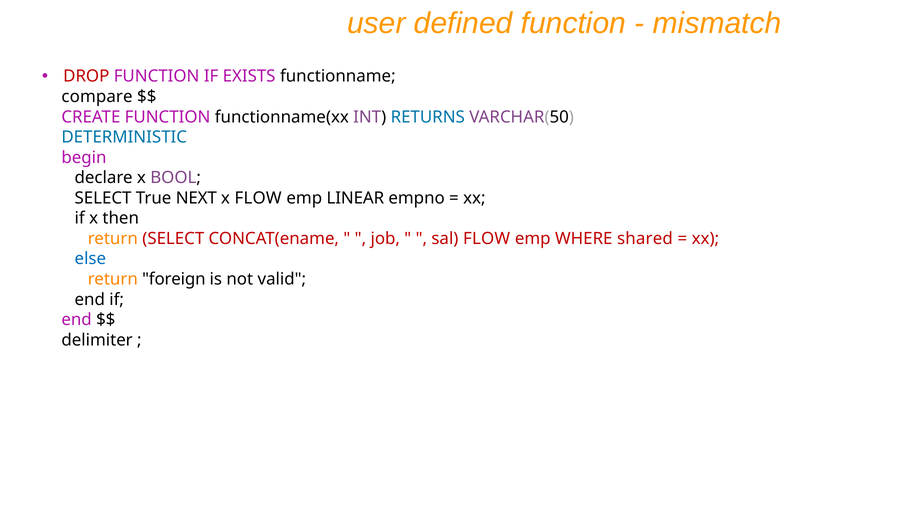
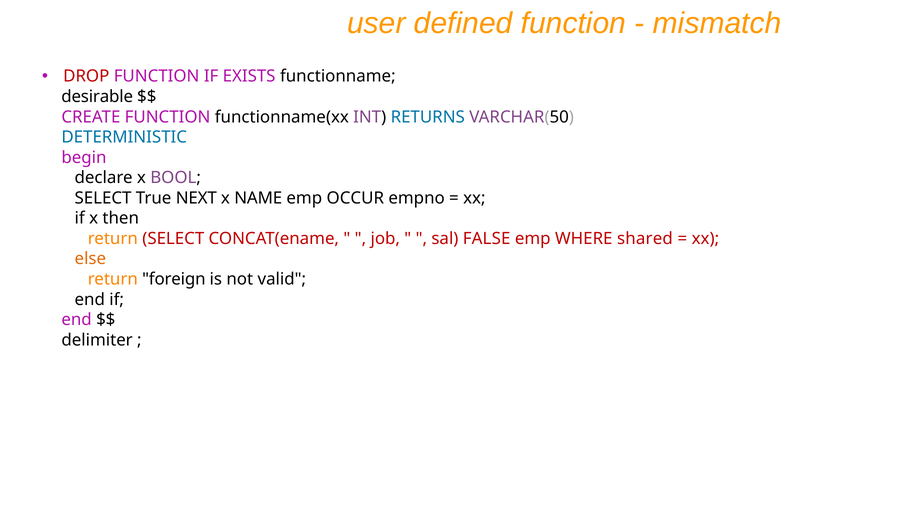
compare: compare -> desirable (97, 97)
x FLOW: FLOW -> NAME (258, 198)
LINEAR: LINEAR -> OCCUR (355, 198)
sal FLOW: FLOW -> FALSE (487, 239)
else colour: blue -> orange (90, 259)
